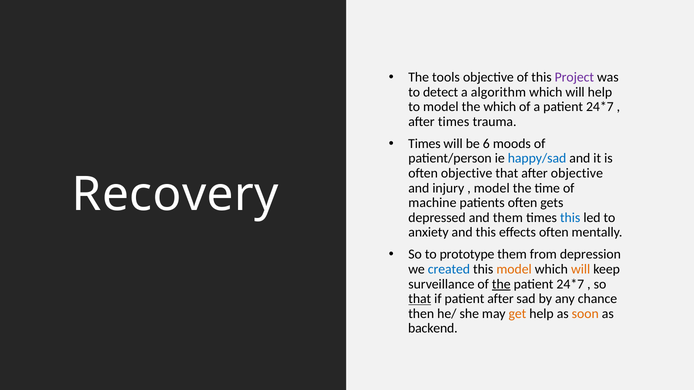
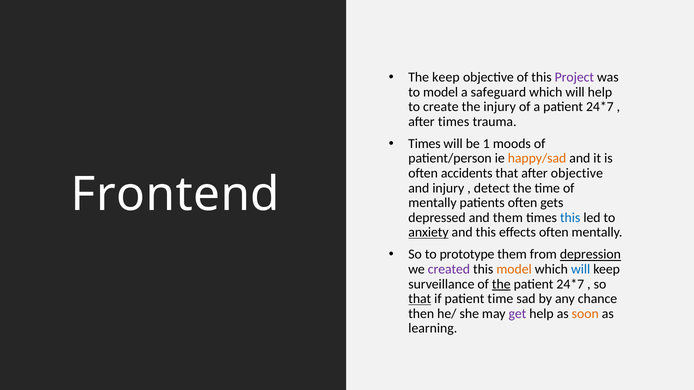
The tools: tools -> keep (446, 77)
to detect: detect -> model (441, 92)
algorithm: algorithm -> safeguard (498, 92)
to model: model -> create (441, 107)
the which: which -> injury (500, 107)
6: 6 -> 1 (486, 144)
happy/sad colour: blue -> orange (537, 159)
often objective: objective -> accidents (467, 173)
Recovery: Recovery -> Frontend (175, 195)
model: model -> detect (492, 188)
machine: machine -> mentally (432, 203)
anxiety underline: none -> present (428, 233)
depression underline: none -> present (590, 255)
created colour: blue -> purple (449, 270)
will colour: orange -> blue (581, 270)
patient after: after -> time (500, 299)
get colour: orange -> purple (517, 314)
backend: backend -> learning (433, 329)
